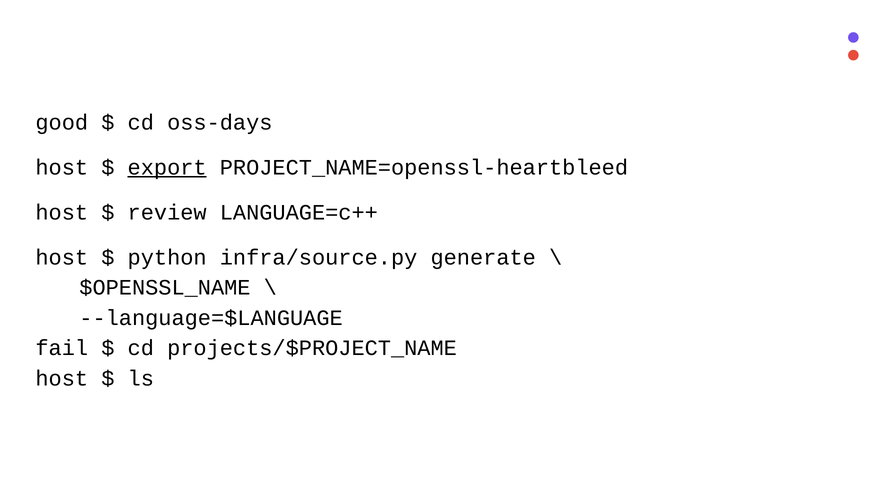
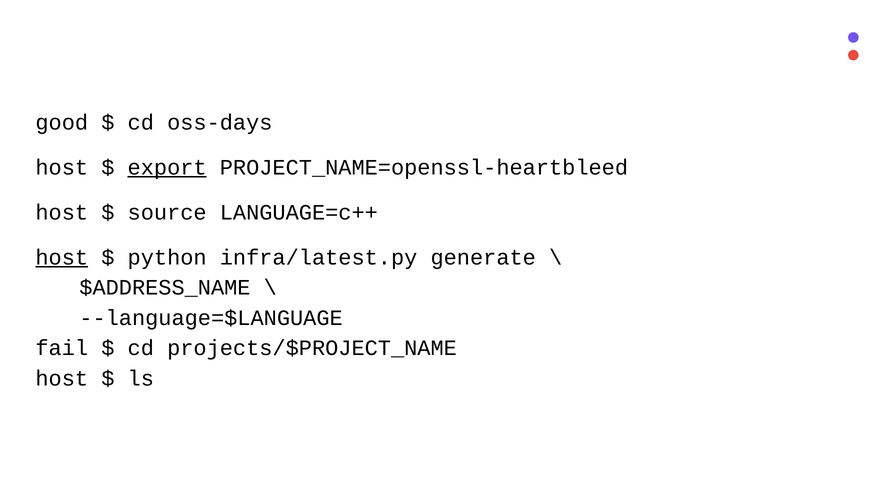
review: review -> source (167, 212)
host underline: none -> present (62, 257)
infra/source.py: infra/source.py -> infra/latest.py (319, 257)
$OPENSSL_NAME: $OPENSSL_NAME -> $ADDRESS_NAME (165, 288)
